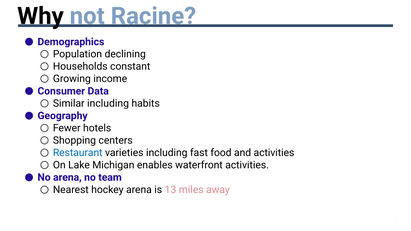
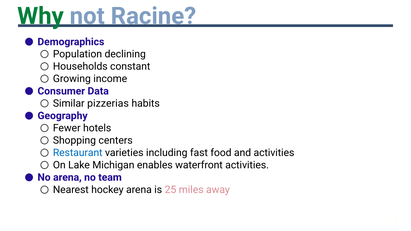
Why colour: black -> green (40, 16)
Similar including: including -> pizzerias (108, 104)
13: 13 -> 25 (171, 190)
